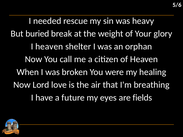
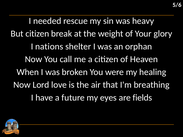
But buried: buried -> citizen (37, 34)
I heaven: heaven -> nations (49, 47)
